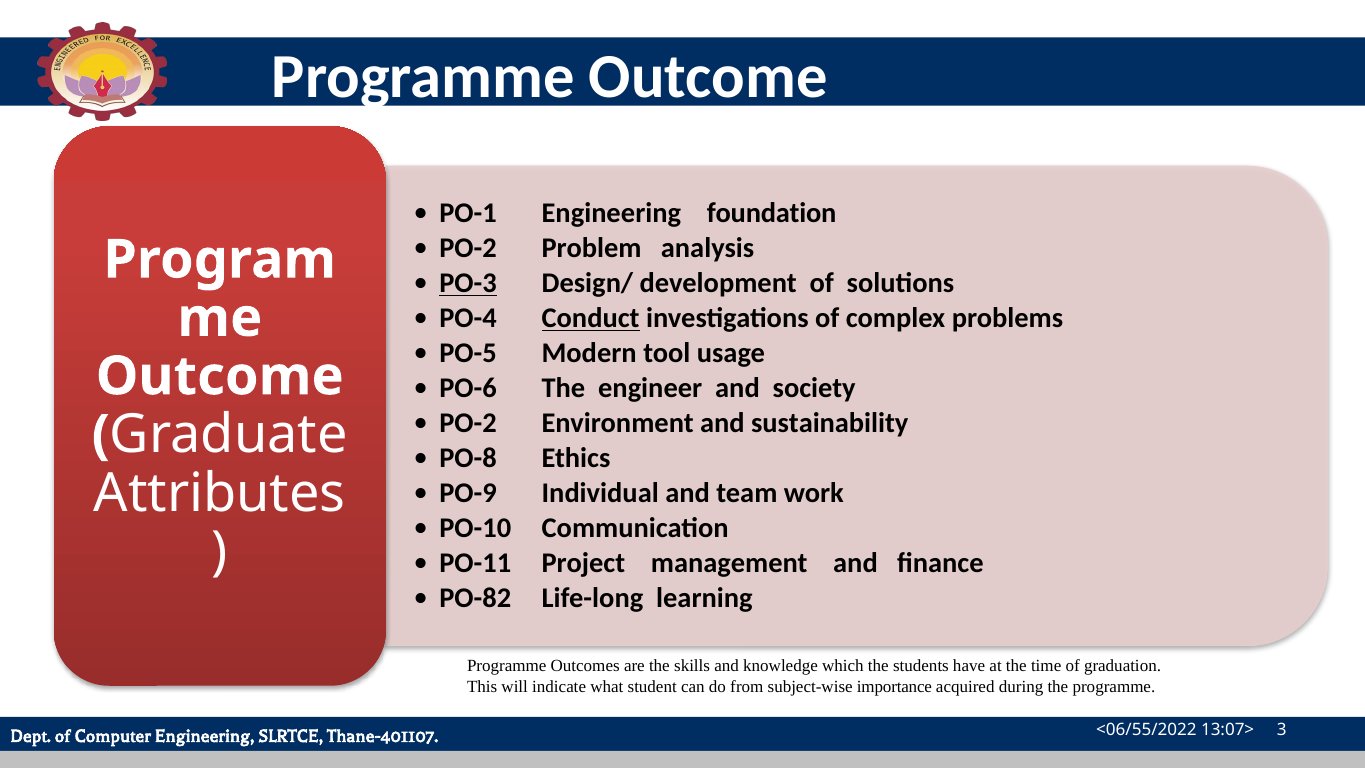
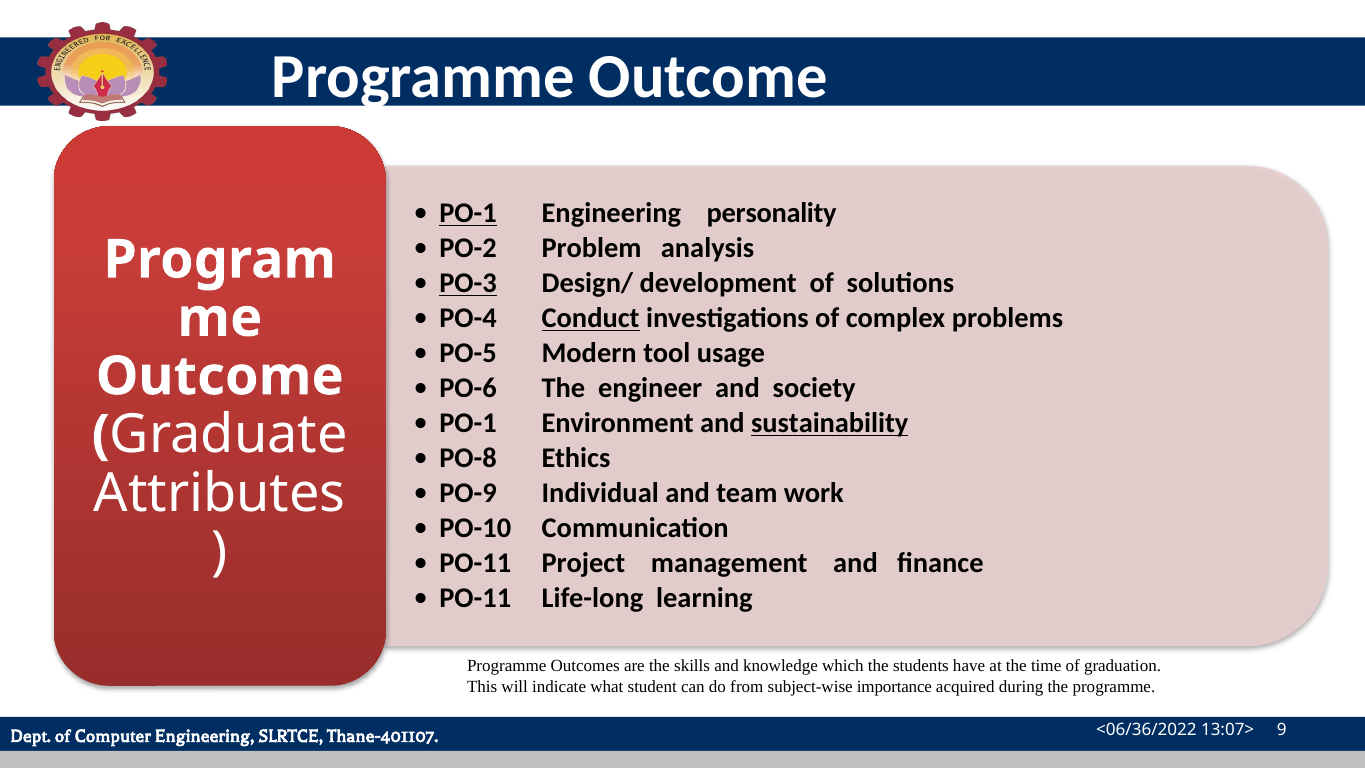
PO-1 underline: none -> present (468, 213)
foundation: foundation -> personality (772, 213)
PO-2: PO-2 -> PO-1 (468, 423)
sustainability underline: none -> present (830, 423)
PO-82: PO-82 -> PO-11 (475, 598)
<06/55/2022: <06/55/2022 -> <06/36/2022 (1146, 730)
3: 3 -> 9 (1282, 730)
